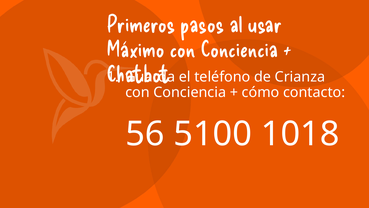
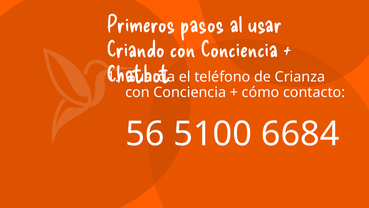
Máximo: Máximo -> Criando (136, 50)
1018: 1018 -> 6684 (300, 134)
